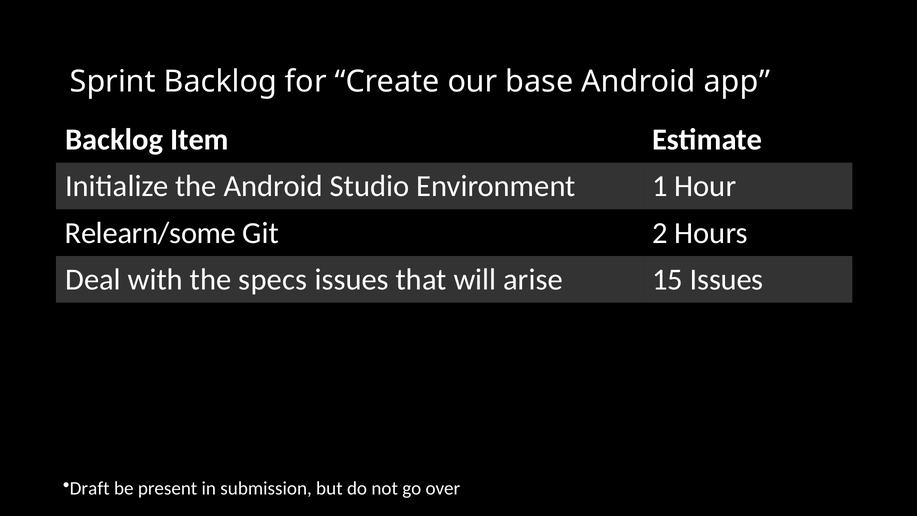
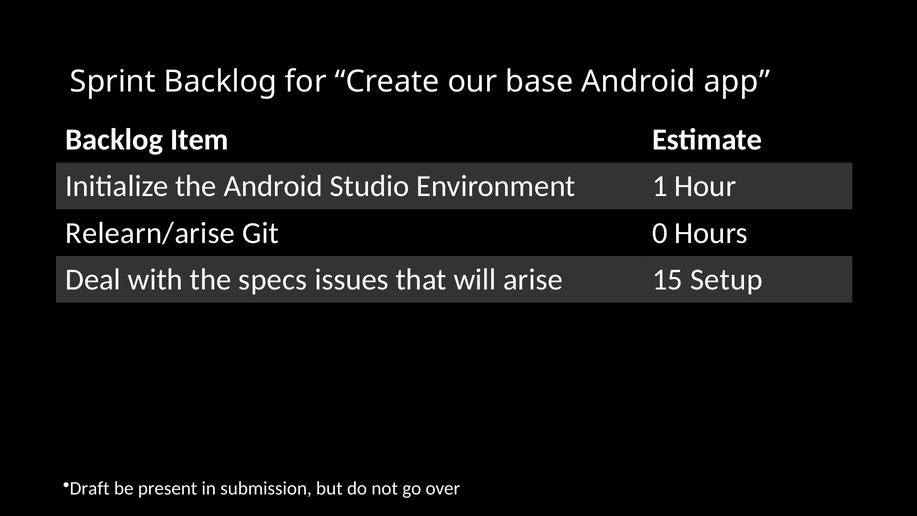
Relearn/some: Relearn/some -> Relearn/arise (150, 233)
2: 2 -> 0 (660, 233)
15 Issues: Issues -> Setup (726, 280)
